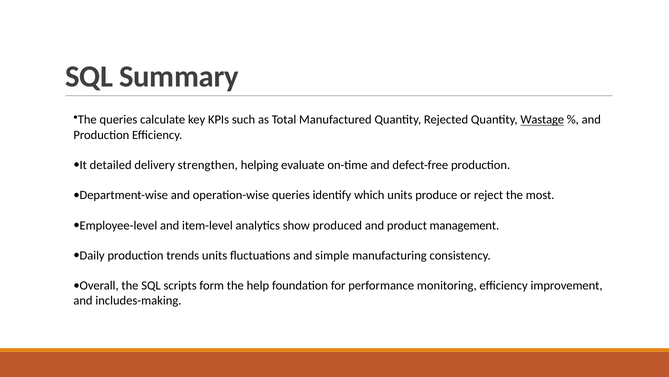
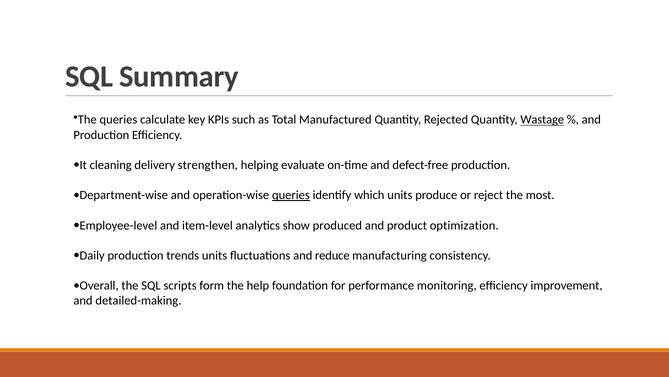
detailed: detailed -> cleaning (111, 165)
queries underline: none -> present (291, 195)
management: management -> optimization (464, 225)
simple: simple -> reduce (332, 255)
includes-making: includes-making -> detailed-making (138, 300)
